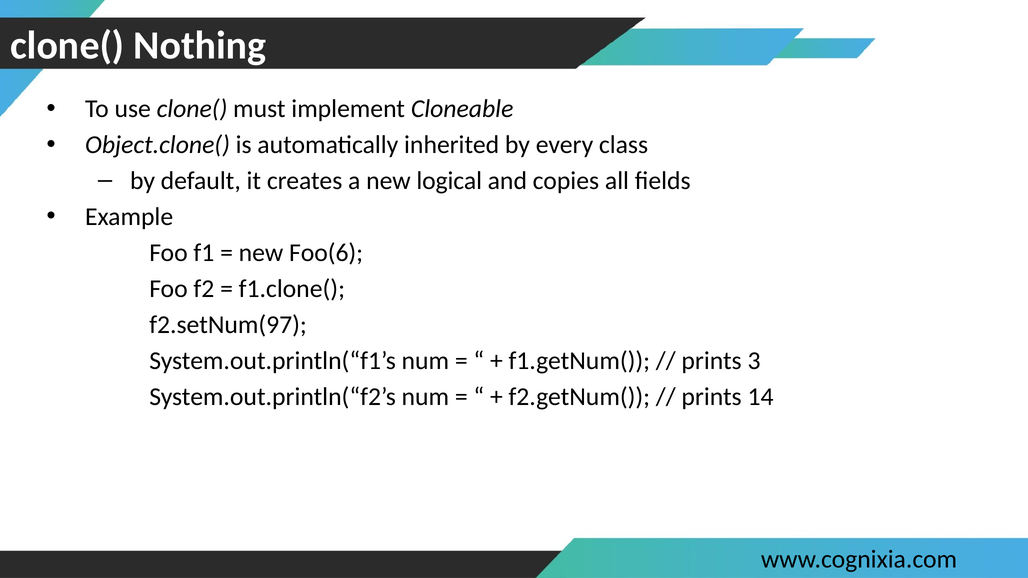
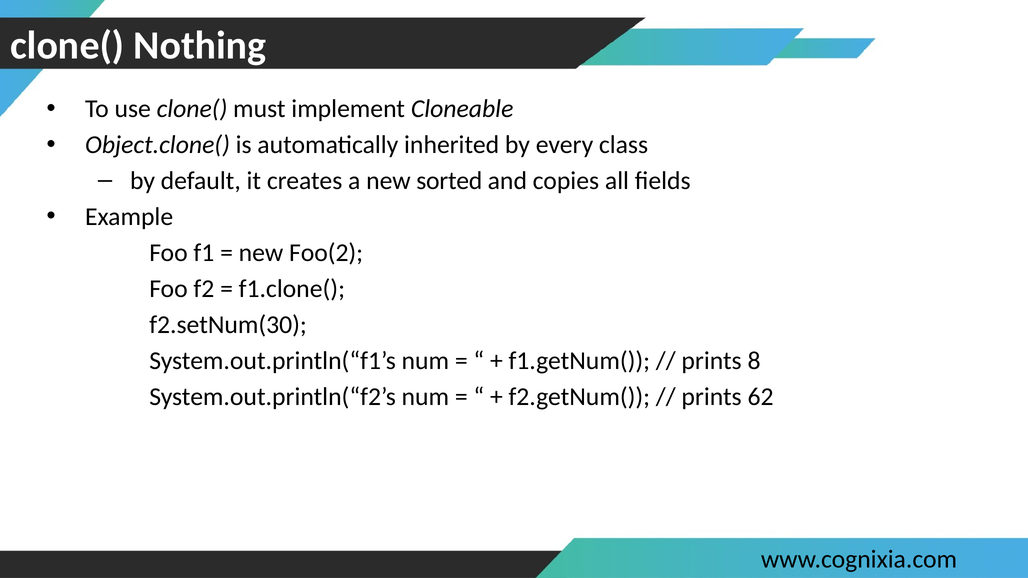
logical: logical -> sorted (449, 181)
Foo(6: Foo(6 -> Foo(2 (326, 253)
f2.setNum(97: f2.setNum(97 -> f2.setNum(30 (228, 325)
3: 3 -> 8 (754, 361)
14: 14 -> 62 (761, 397)
